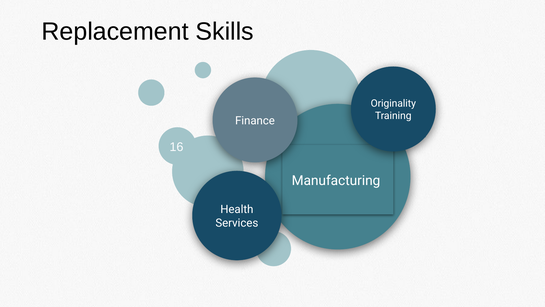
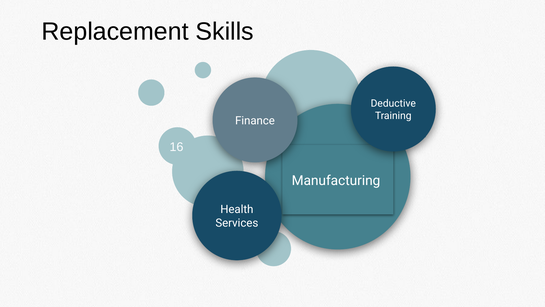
Originality: Originality -> Deductive (393, 103)
